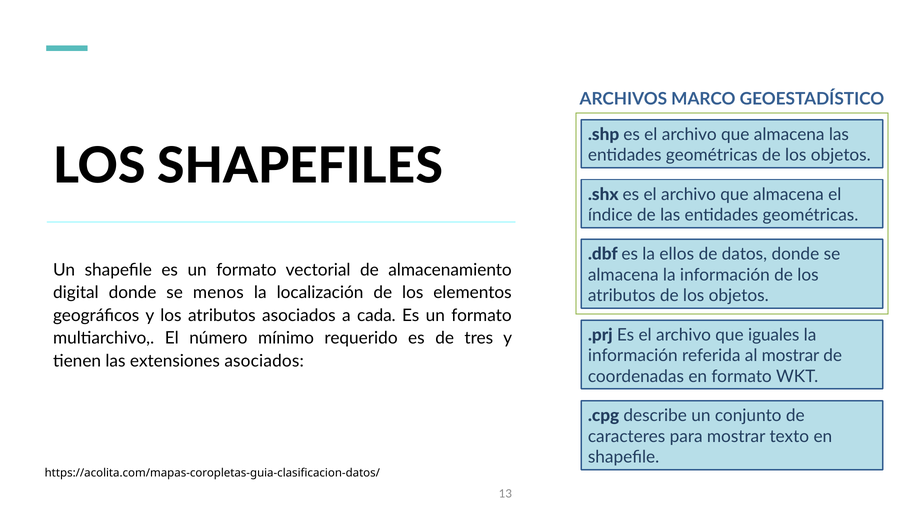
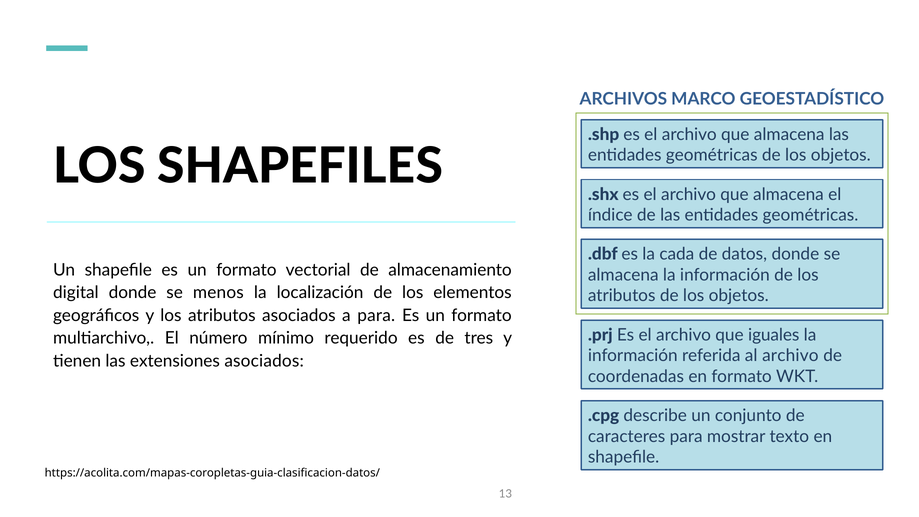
ellos: ellos -> cada (677, 254)
a cada: cada -> para (376, 315)
al mostrar: mostrar -> archivo (790, 356)
